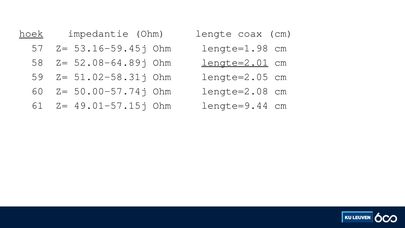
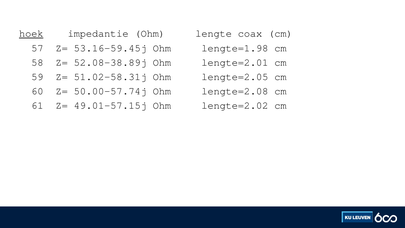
52.08-64.89j: 52.08-64.89j -> 52.08-38.89j (110, 62)
lengte=2.01 underline: present -> none (235, 62)
lengte=9.44: lengte=9.44 -> lengte=2.02 (235, 105)
